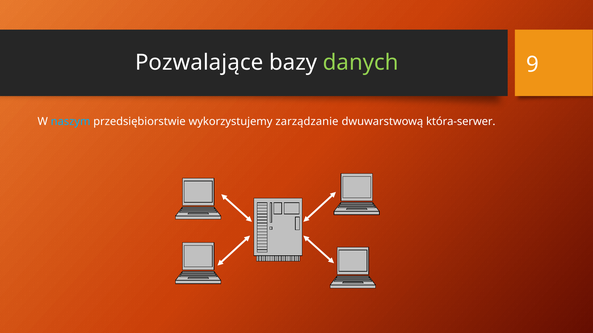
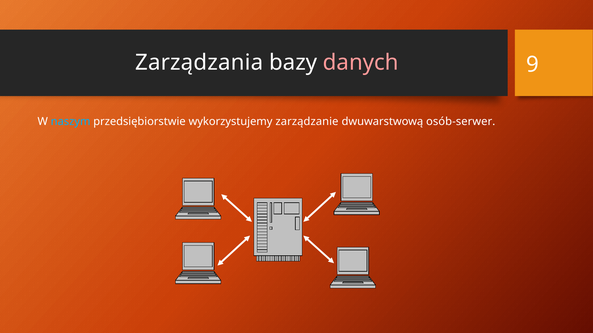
Pozwalające: Pozwalające -> Zarządzania (199, 63)
danych colour: light green -> pink (361, 63)
która-serwer: która-serwer -> osób-serwer (461, 122)
